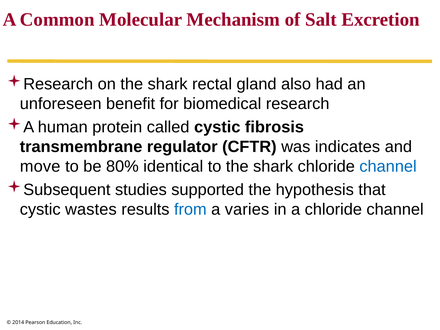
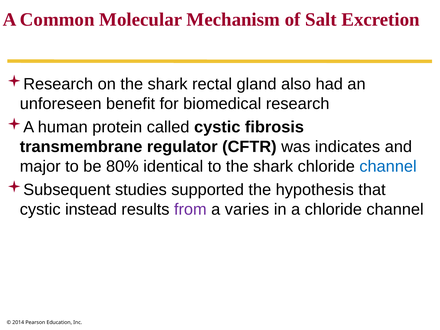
move: move -> major (40, 166)
wastes: wastes -> instead (91, 209)
from colour: blue -> purple (190, 209)
